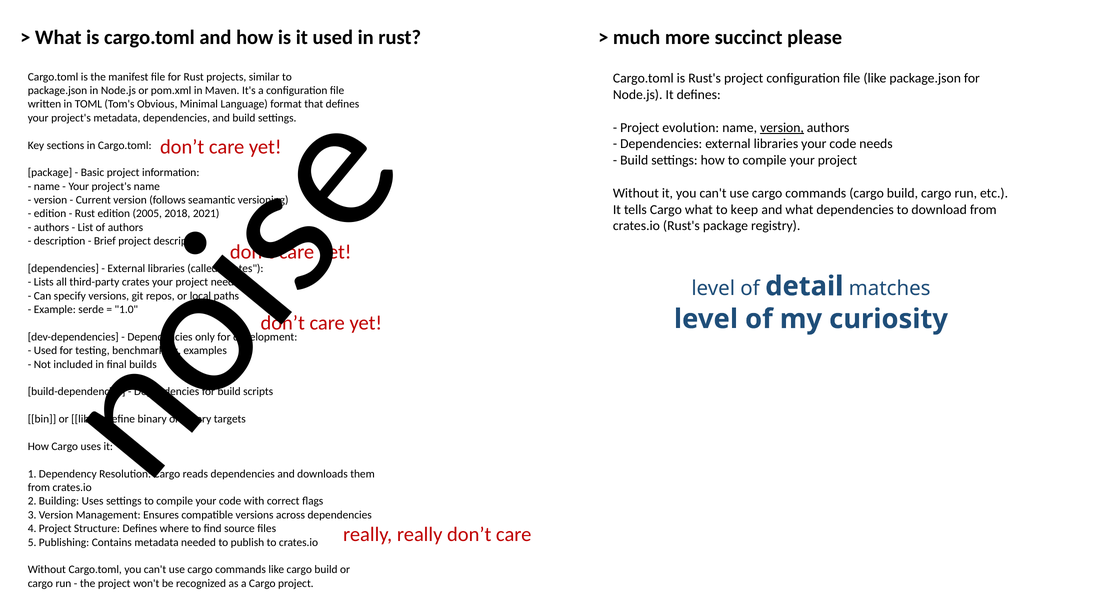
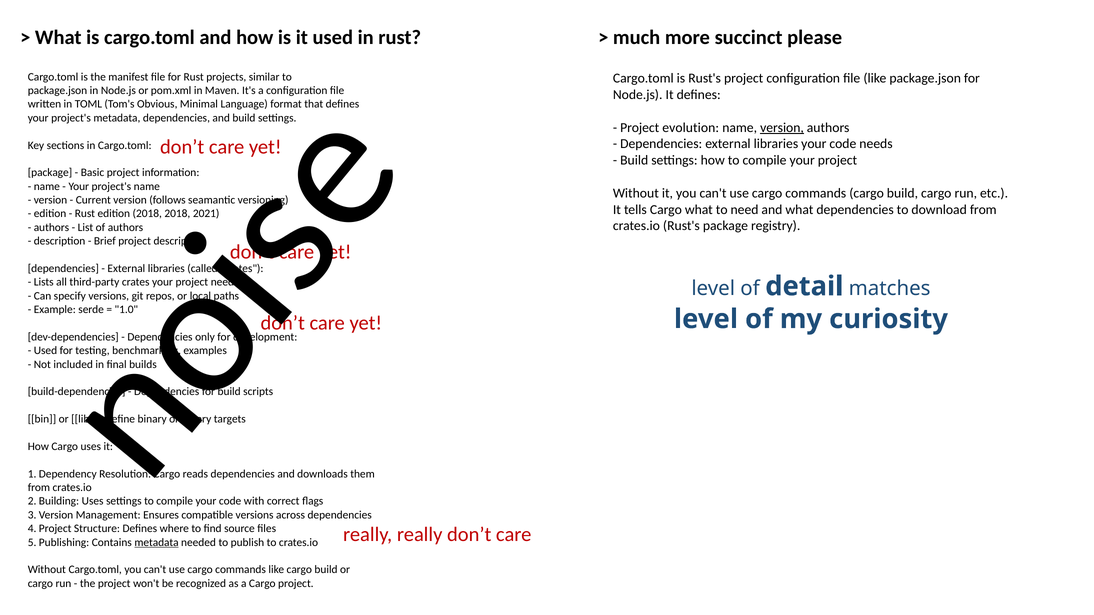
keep: keep -> need (745, 210)
edition 2005: 2005 -> 2018 (147, 214)
metadata underline: none -> present (157, 543)
